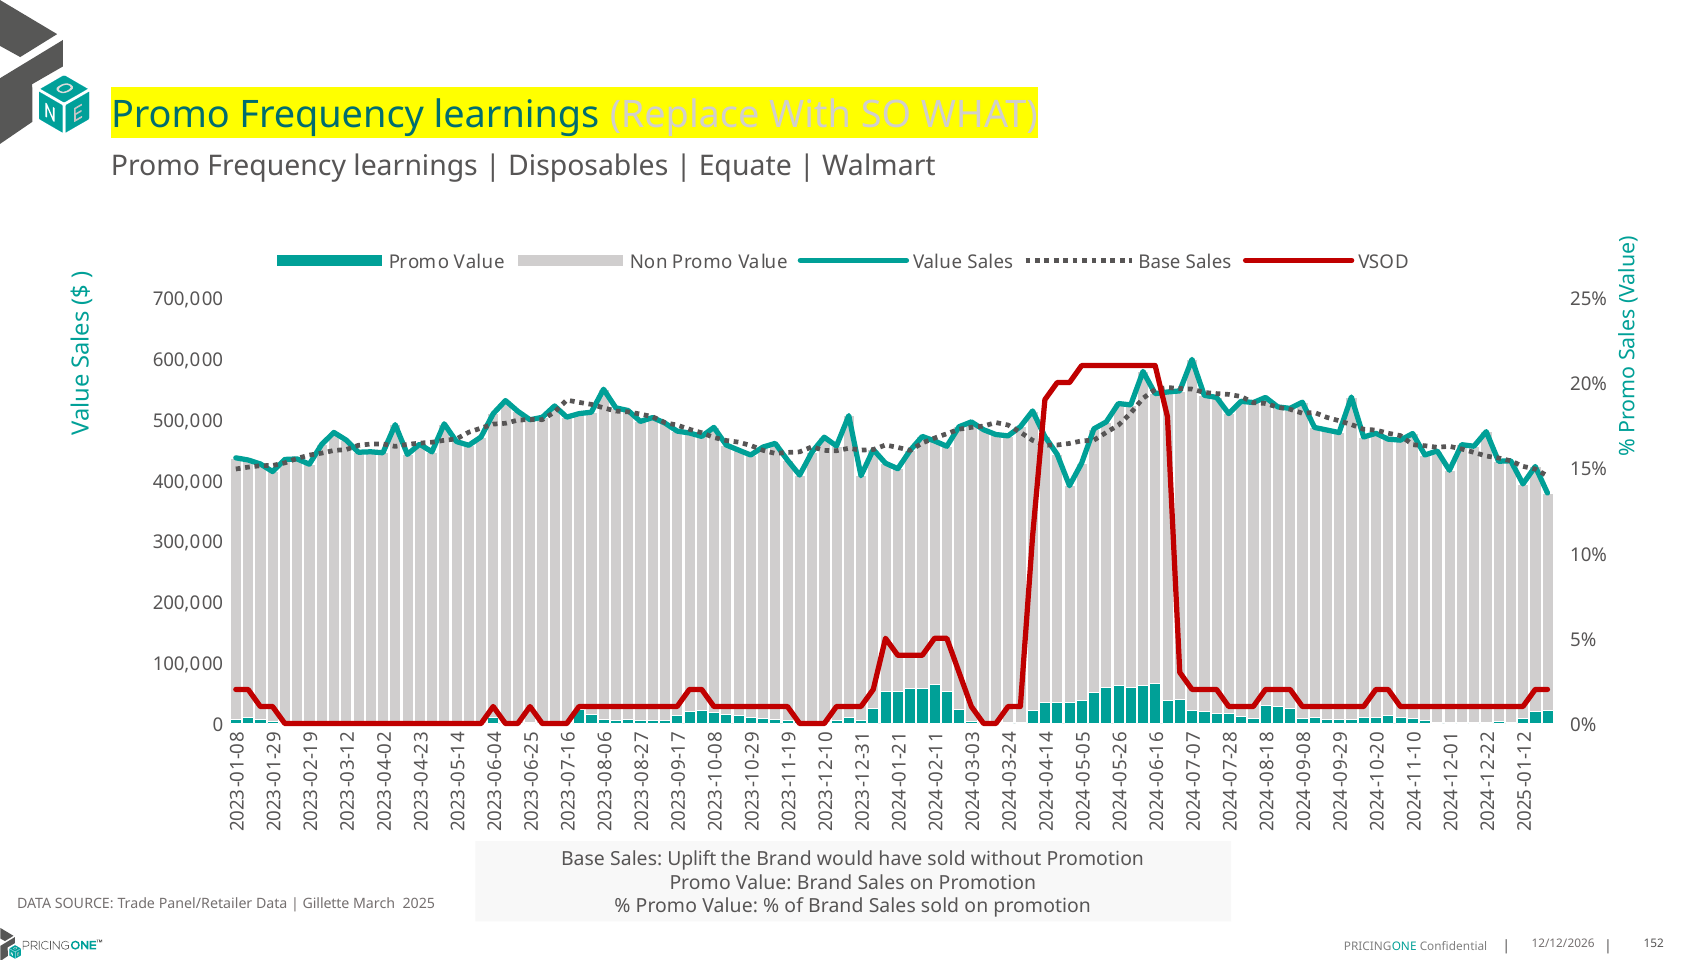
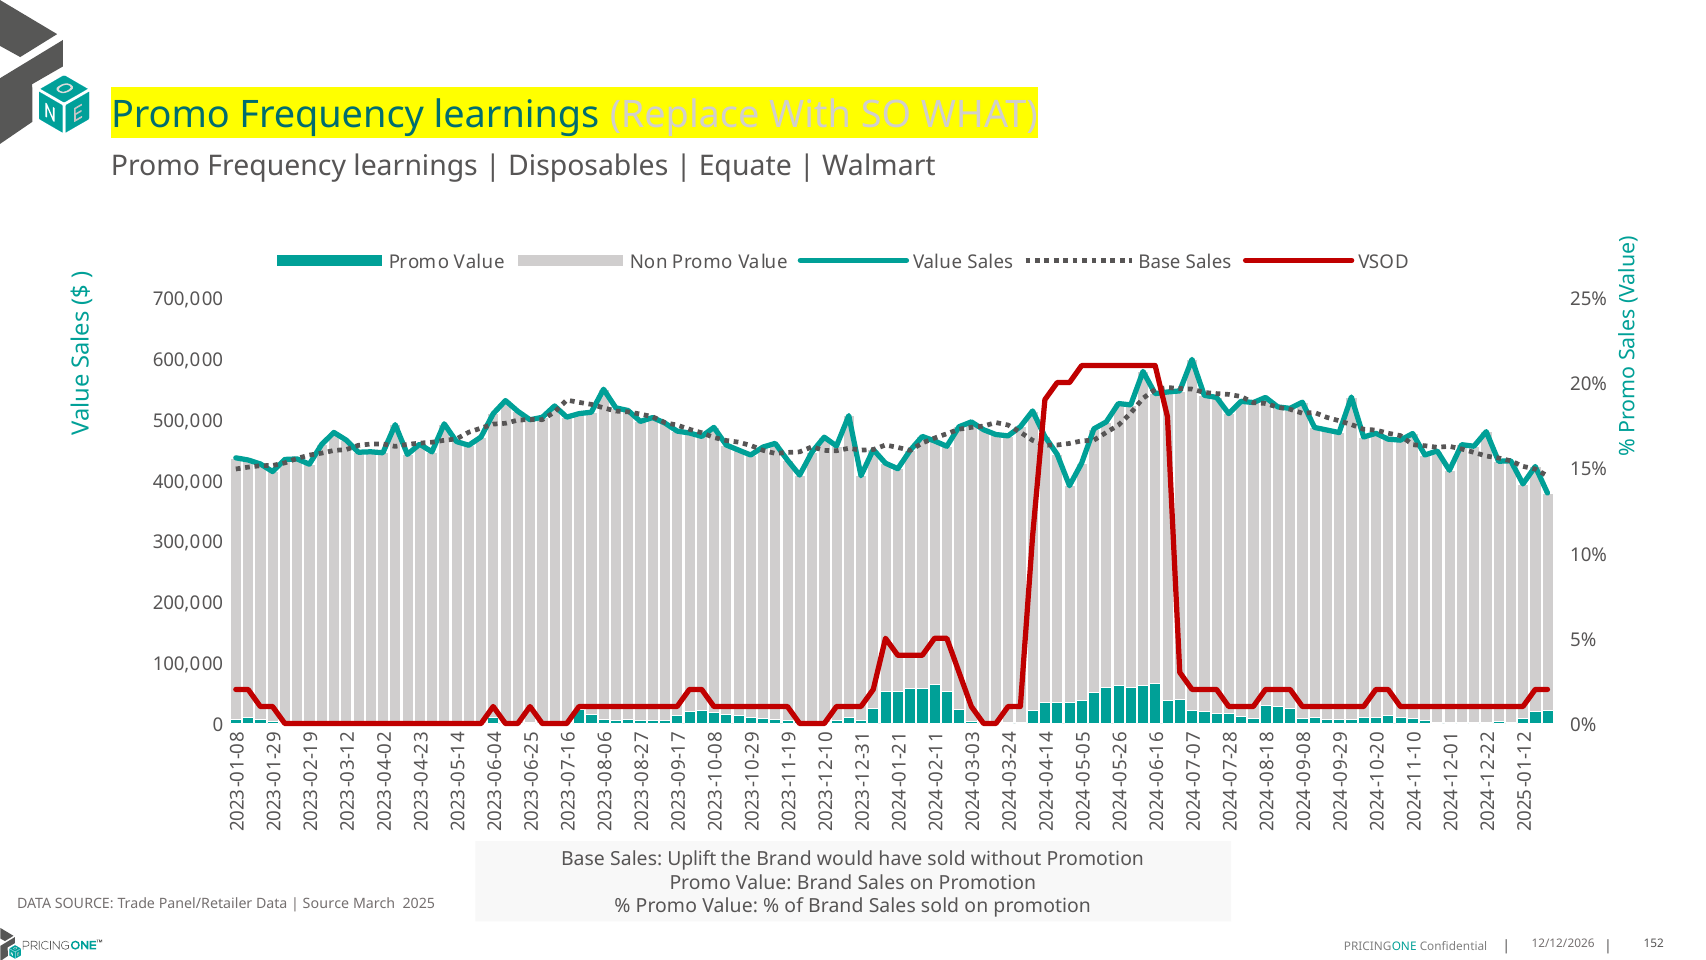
Gillette: Gillette -> Source (326, 904)
